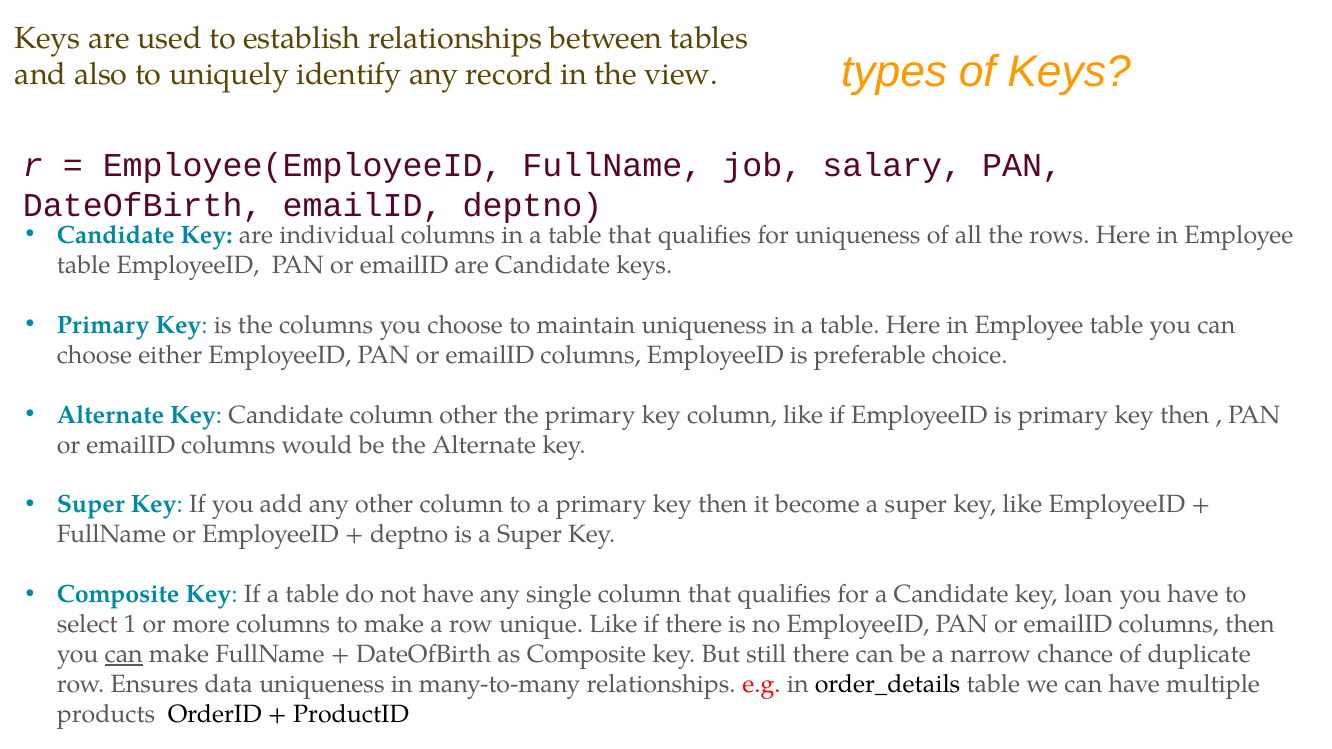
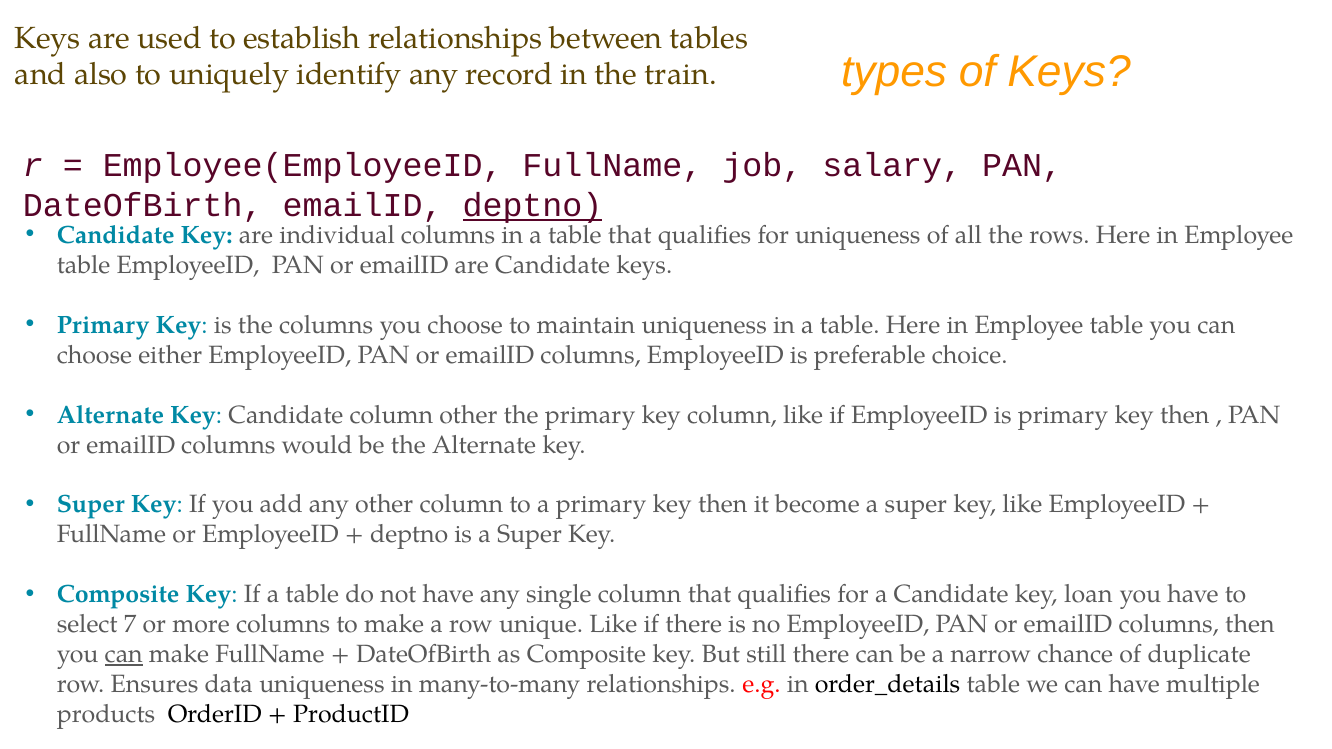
view: view -> train (681, 75)
deptno underline: none -> present (532, 206)
1: 1 -> 7 (130, 625)
